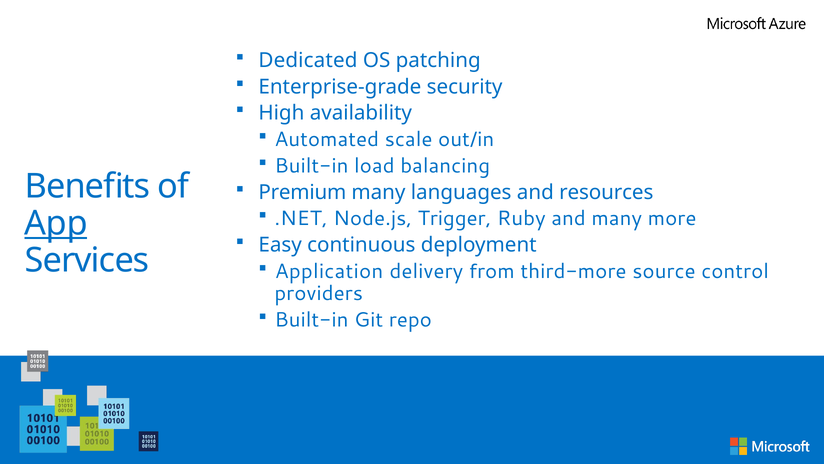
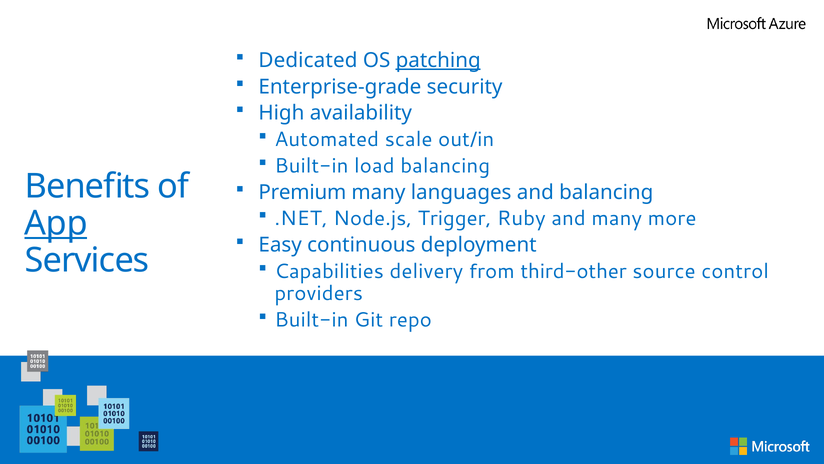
patching underline: none -> present (438, 60)
and resources: resources -> balancing (606, 192)
Application: Application -> Capabilities (329, 271)
third-more: third-more -> third-other (574, 271)
